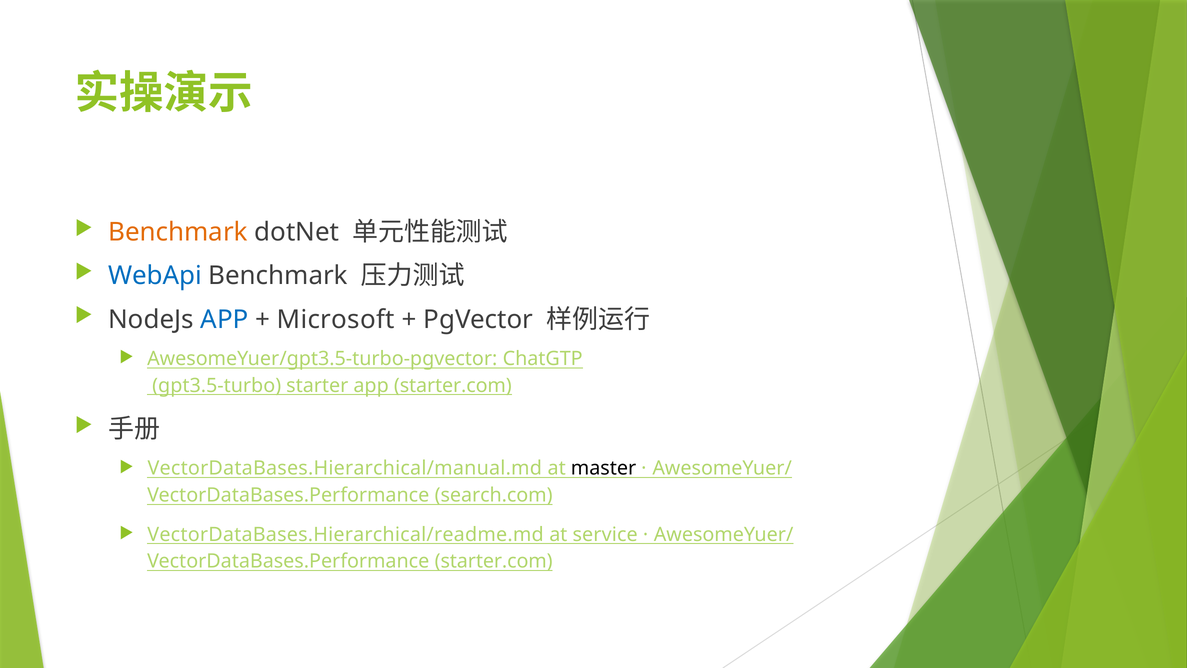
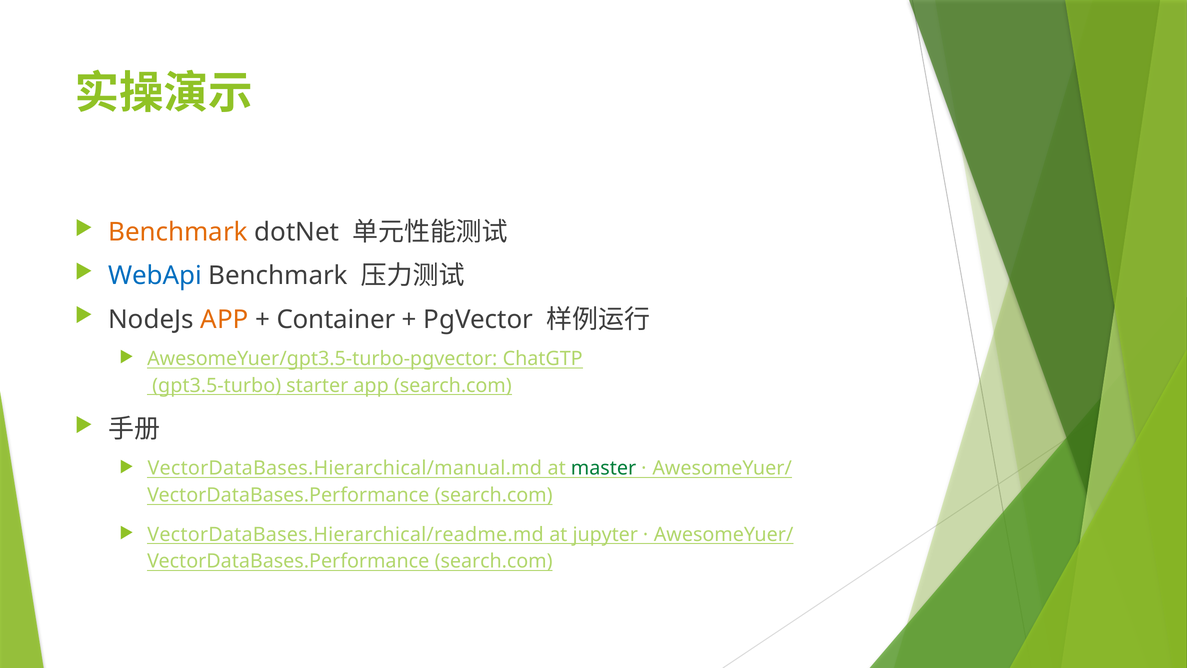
APP colour: blue -> orange (224, 319)
Microsoft: Microsoft -> Container (336, 319)
app starter.com: starter.com -> search.com (453, 385)
master colour: black -> green (604, 468)
service: service -> jupyter (605, 534)
starter.com: starter.com -> search.com (494, 561)
